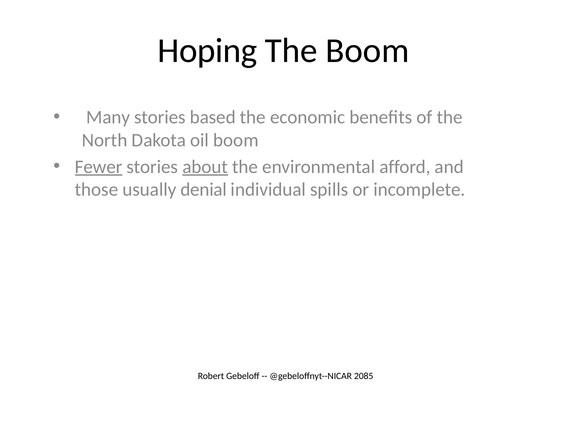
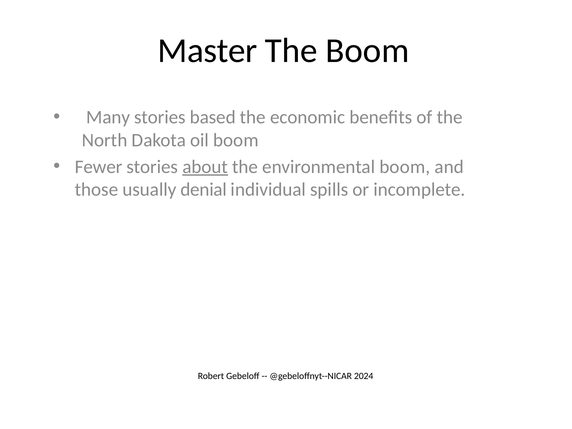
Hoping: Hoping -> Master (207, 51)
Fewer underline: present -> none (99, 167)
environmental afford: afford -> boom (405, 167)
2085: 2085 -> 2024 (364, 376)
